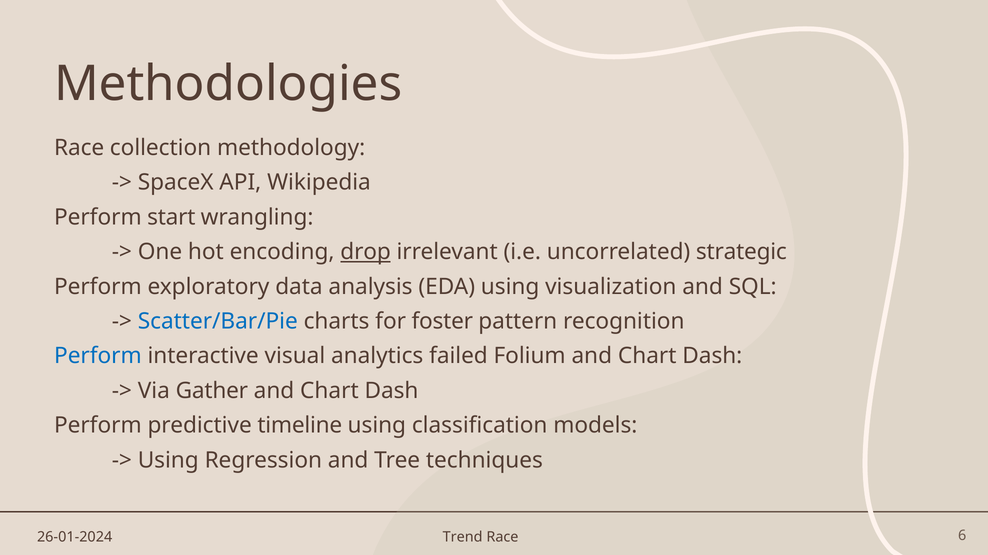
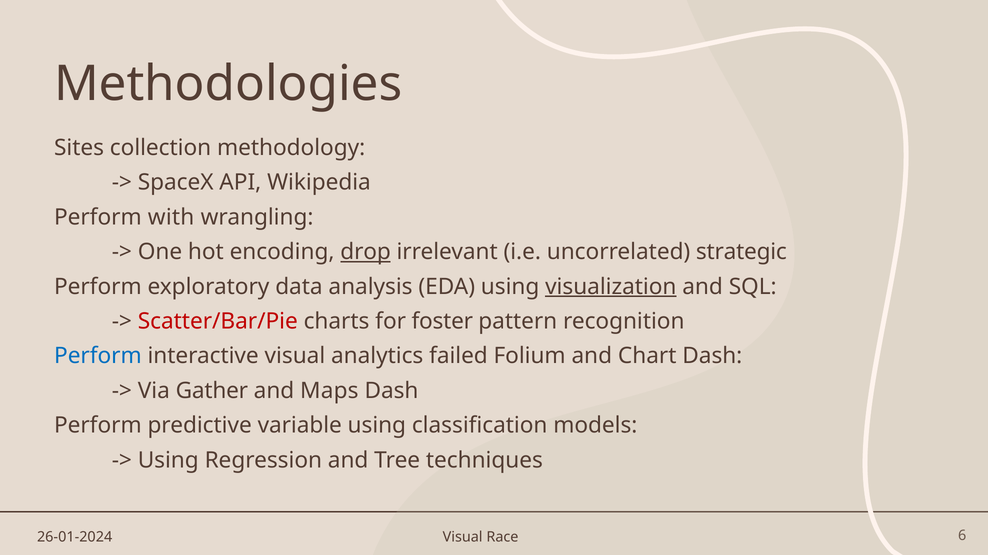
Race: Race -> Sites (79, 148)
start: start -> with (171, 217)
visualization underline: none -> present (611, 287)
Scatter/Bar/Pie colour: blue -> red (218, 322)
Chart: Chart -> Maps (329, 391)
timeline: timeline -> variable (300, 426)
26-01-2024 Trend: Trend -> Visual (463, 537)
